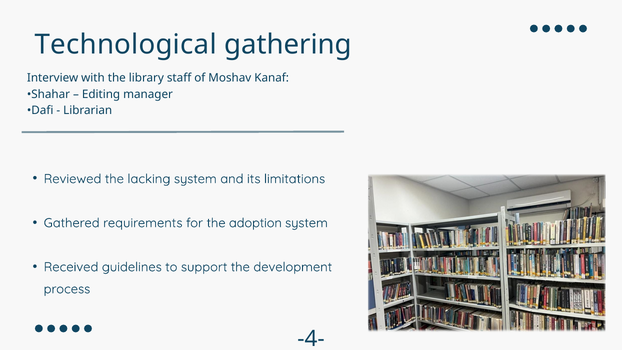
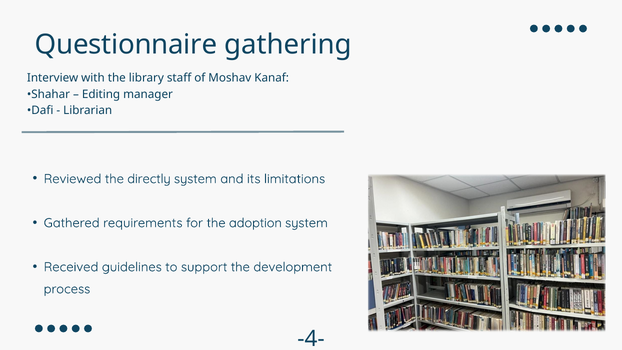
Technological: Technological -> Questionnaire (126, 44)
lacking: lacking -> directly (149, 179)
